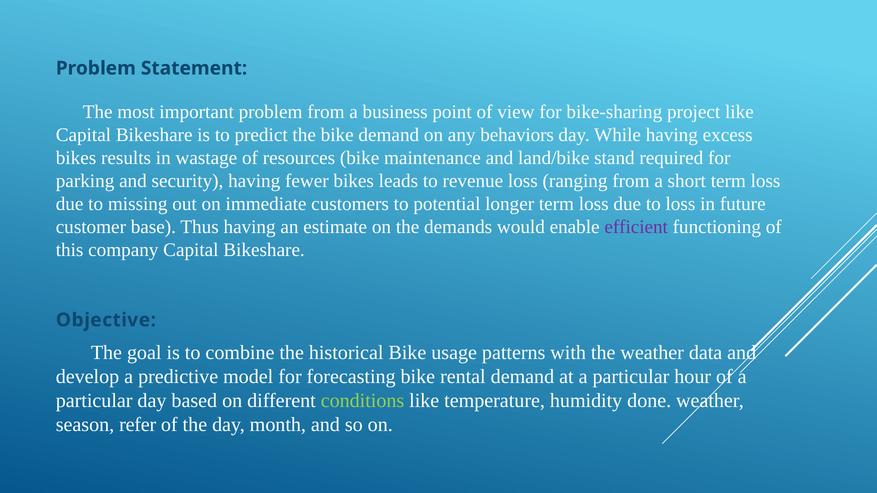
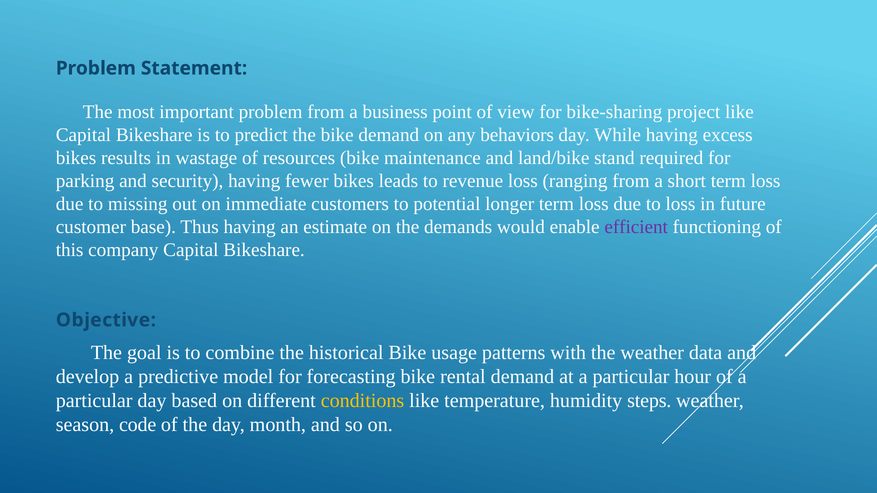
conditions colour: light green -> yellow (363, 401)
done: done -> steps (649, 401)
refer: refer -> code (138, 425)
